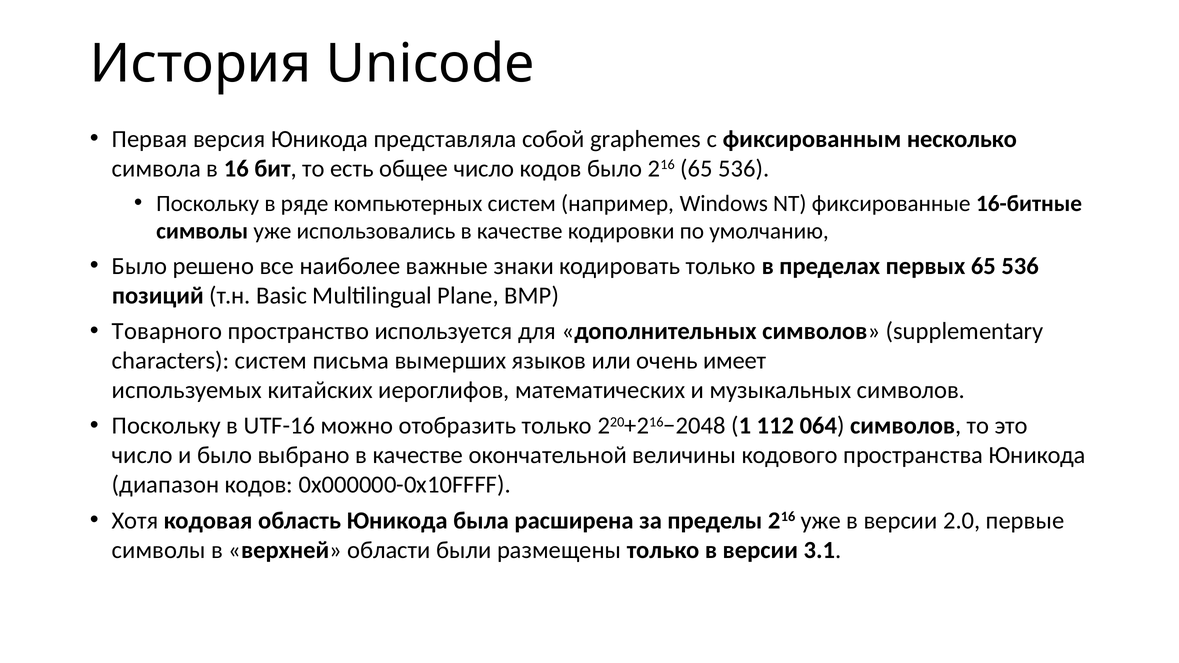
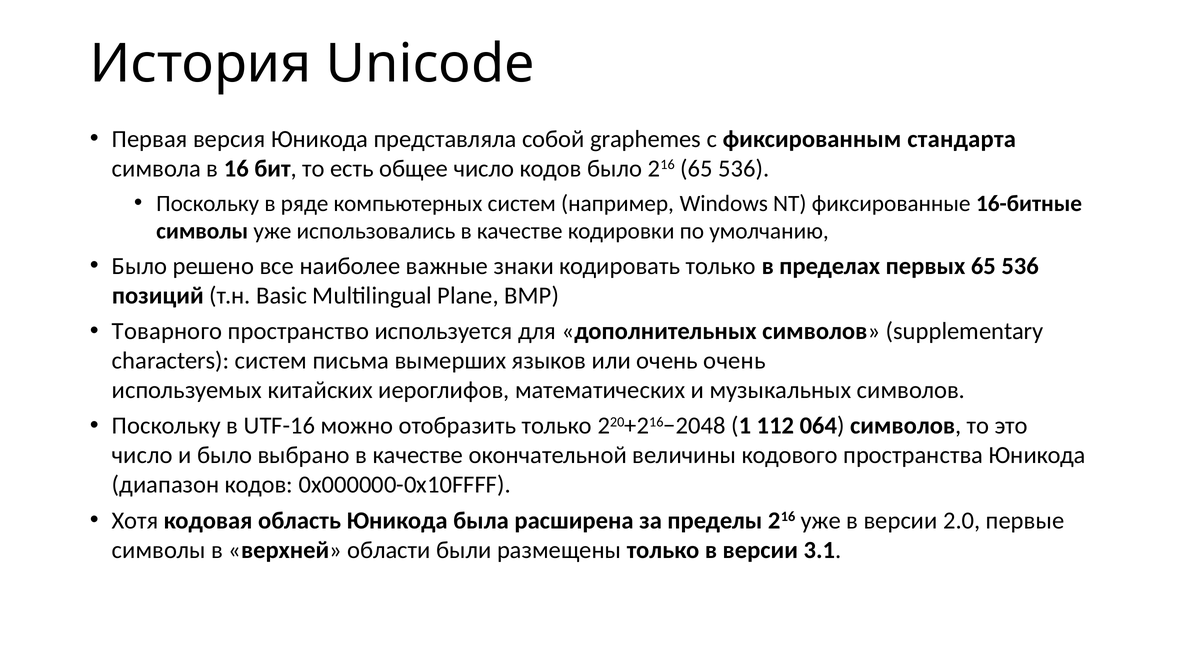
несколько: несколько -> стандарта (962, 139)
очень имеет: имеет -> очень (735, 361)
